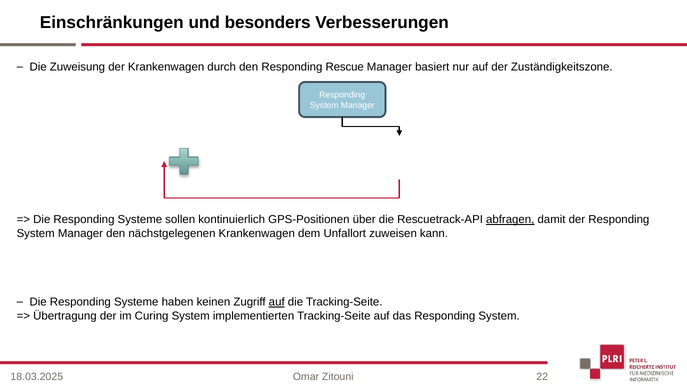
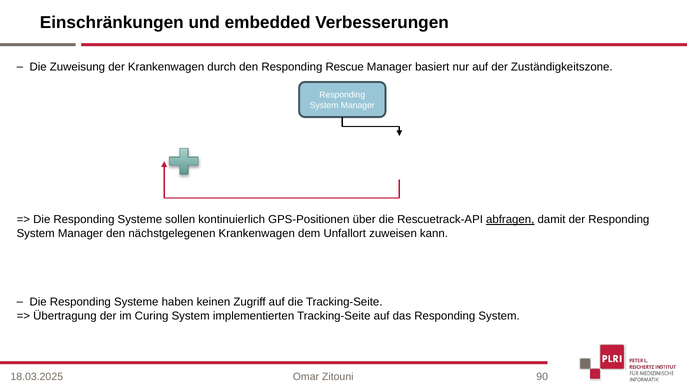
besonders: besonders -> embedded (268, 23)
auf underline: present -> none (277, 302)
22: 22 -> 90 (542, 376)
